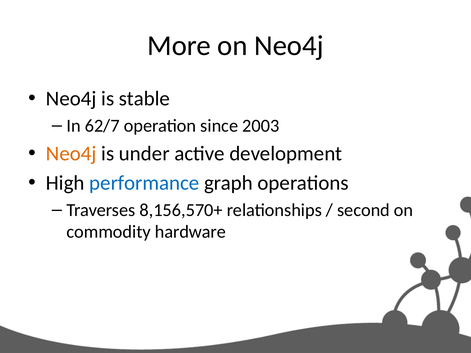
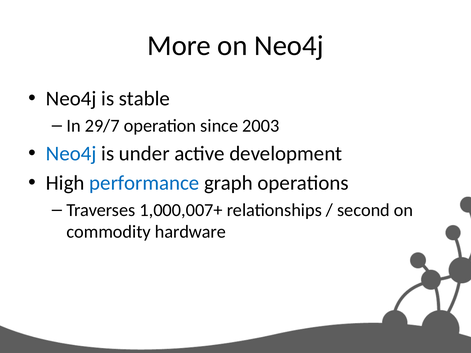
62/7: 62/7 -> 29/7 (102, 126)
Neo4j colour: orange -> blue (71, 154)
8,156,570+: 8,156,570+ -> 1,000,007+ (181, 210)
